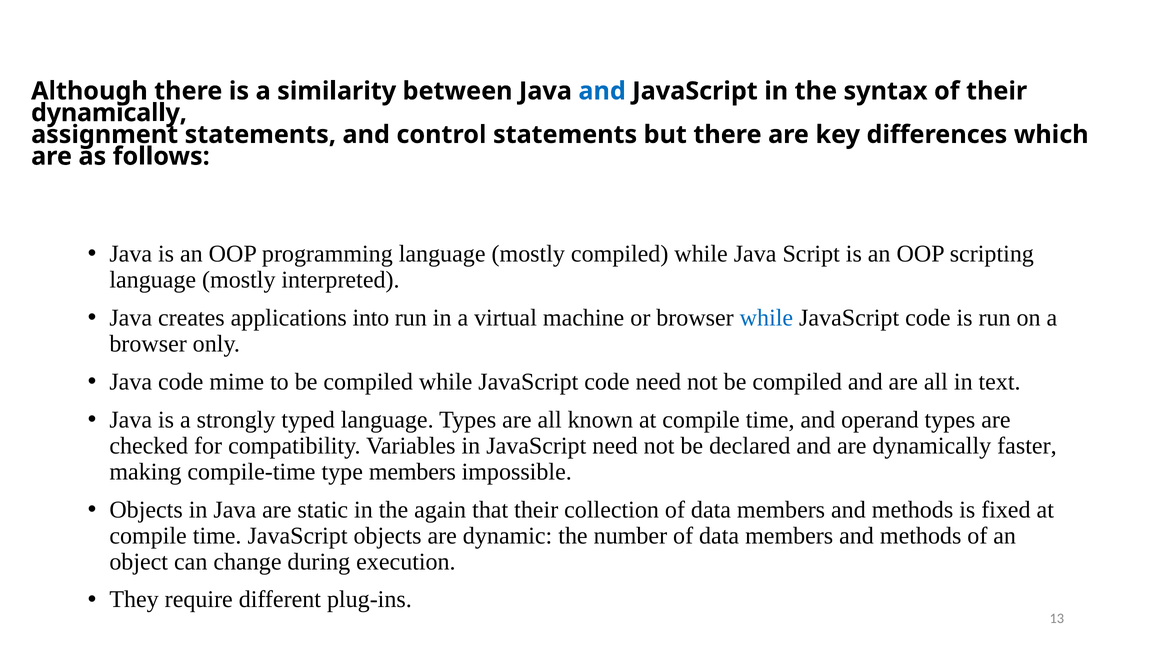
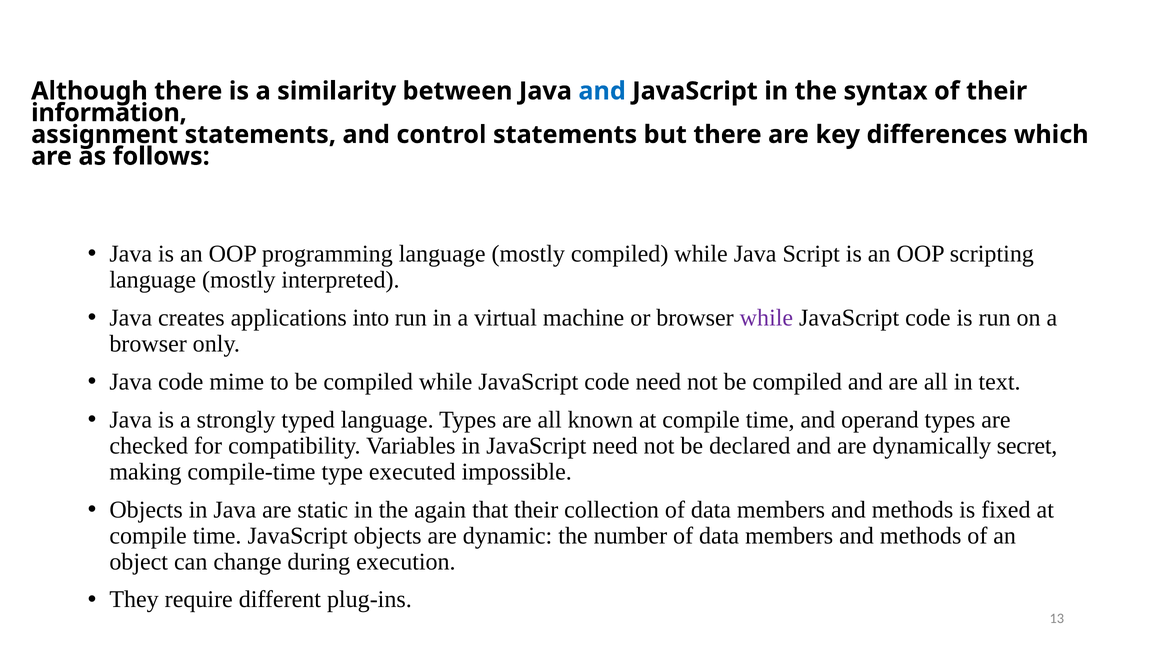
dynamically: dynamically -> information (109, 113)
while colour: blue -> purple (766, 318)
faster: faster -> secret (1027, 446)
type members: members -> executed (412, 472)
